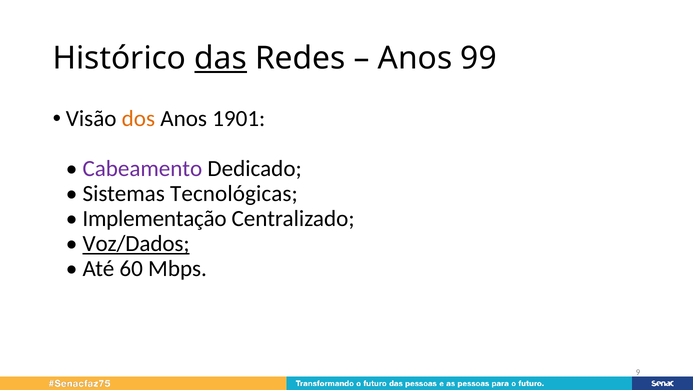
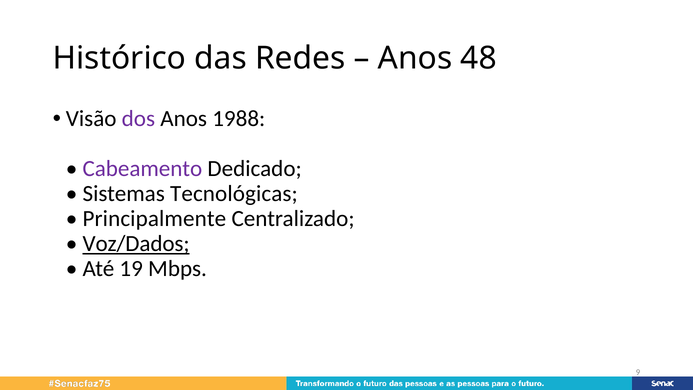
das underline: present -> none (221, 58)
99: 99 -> 48 (479, 58)
dos colour: orange -> purple (138, 119)
1901: 1901 -> 1988 (239, 119)
Implementação: Implementação -> Principalmente (154, 219)
60: 60 -> 19 (131, 268)
